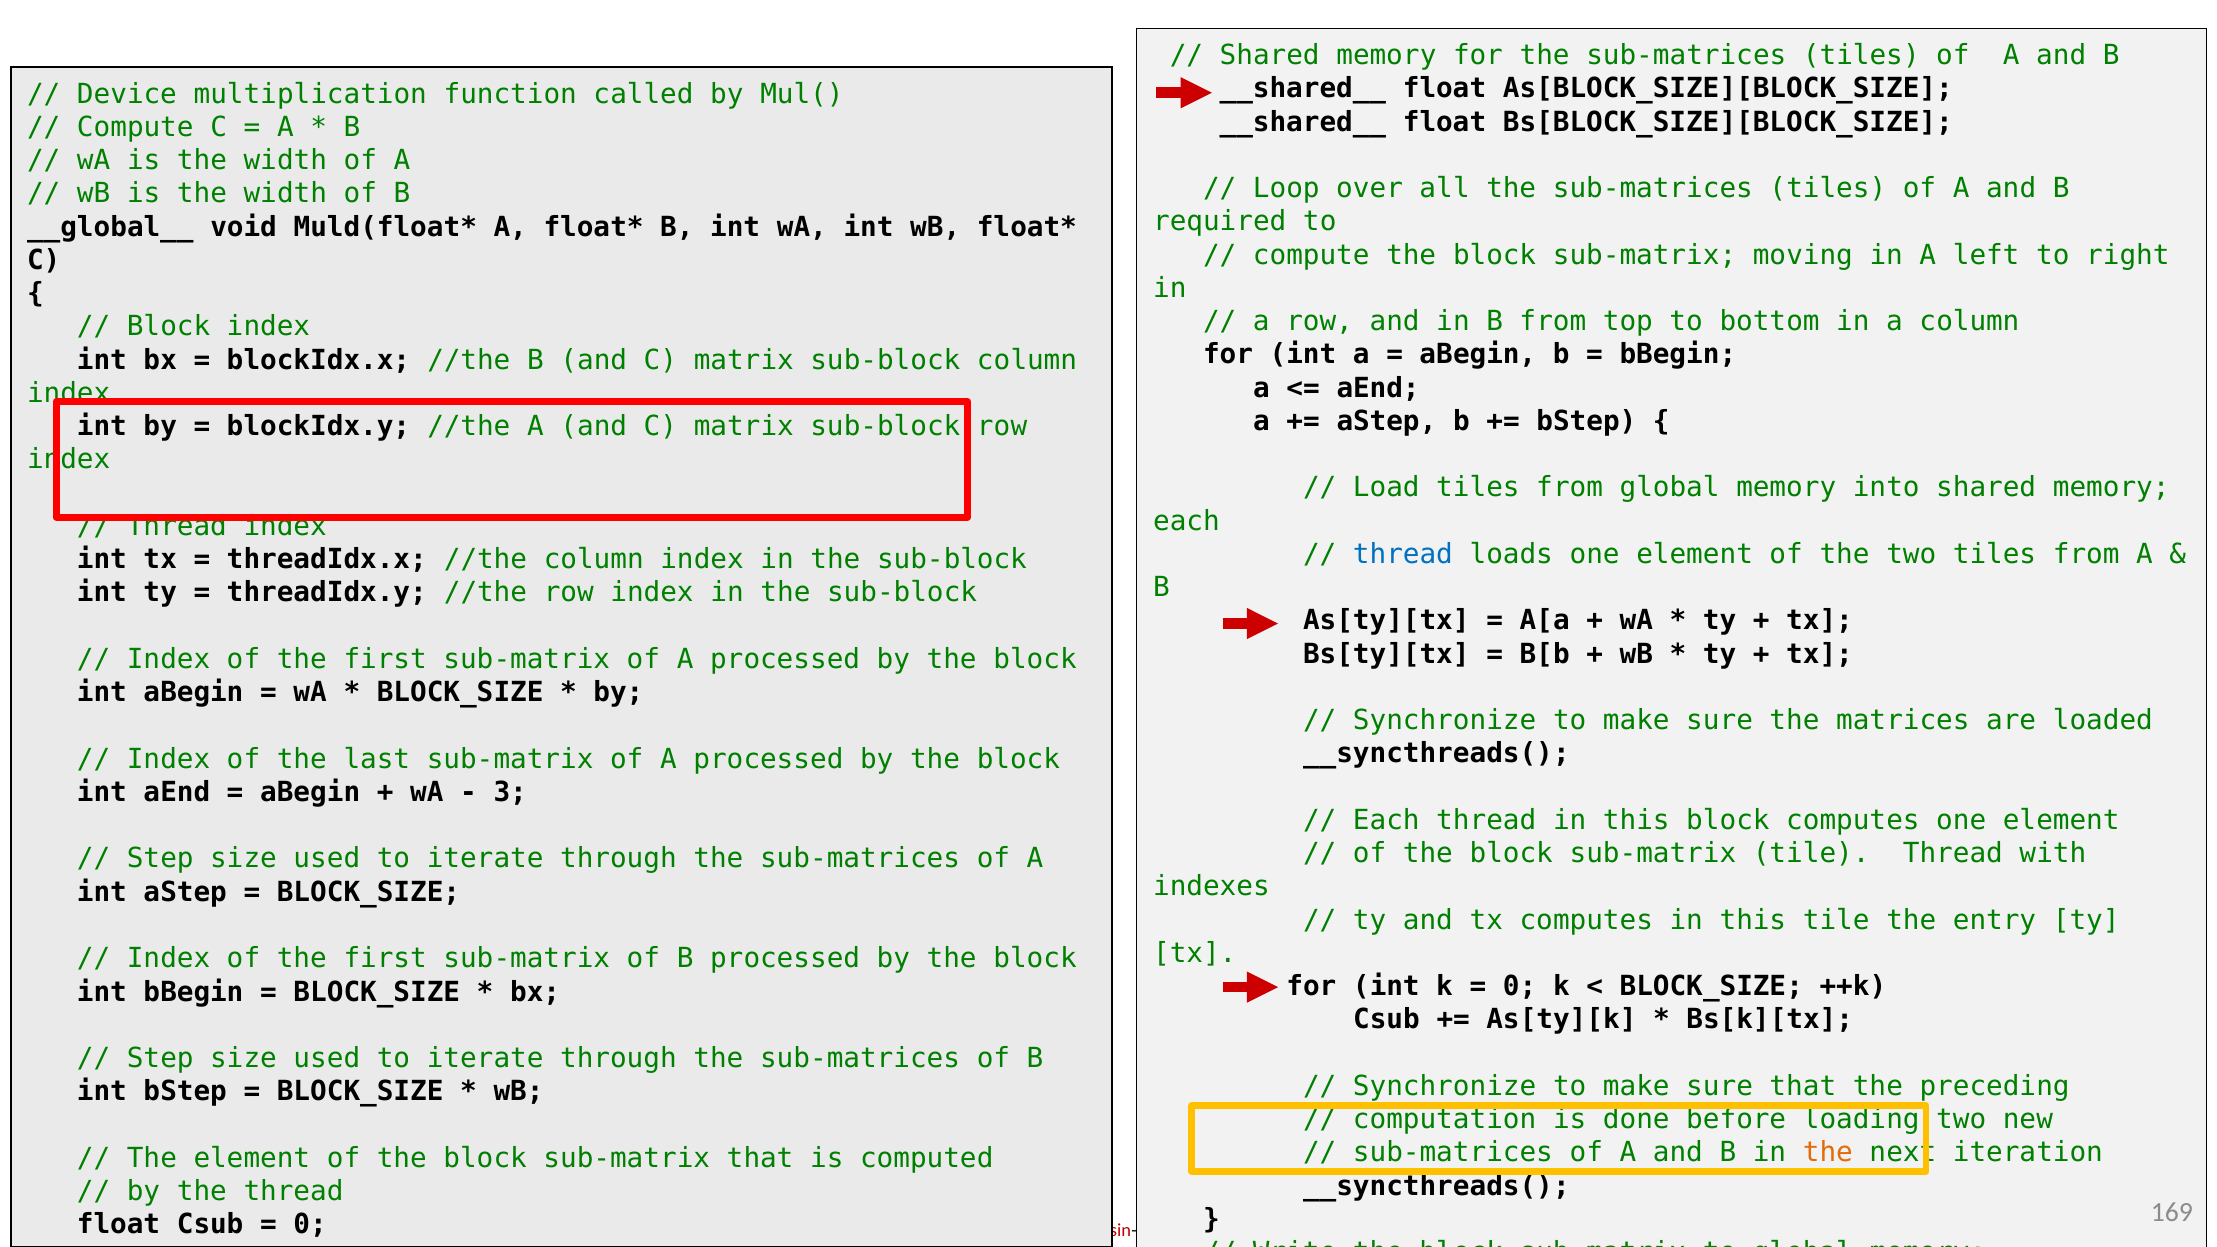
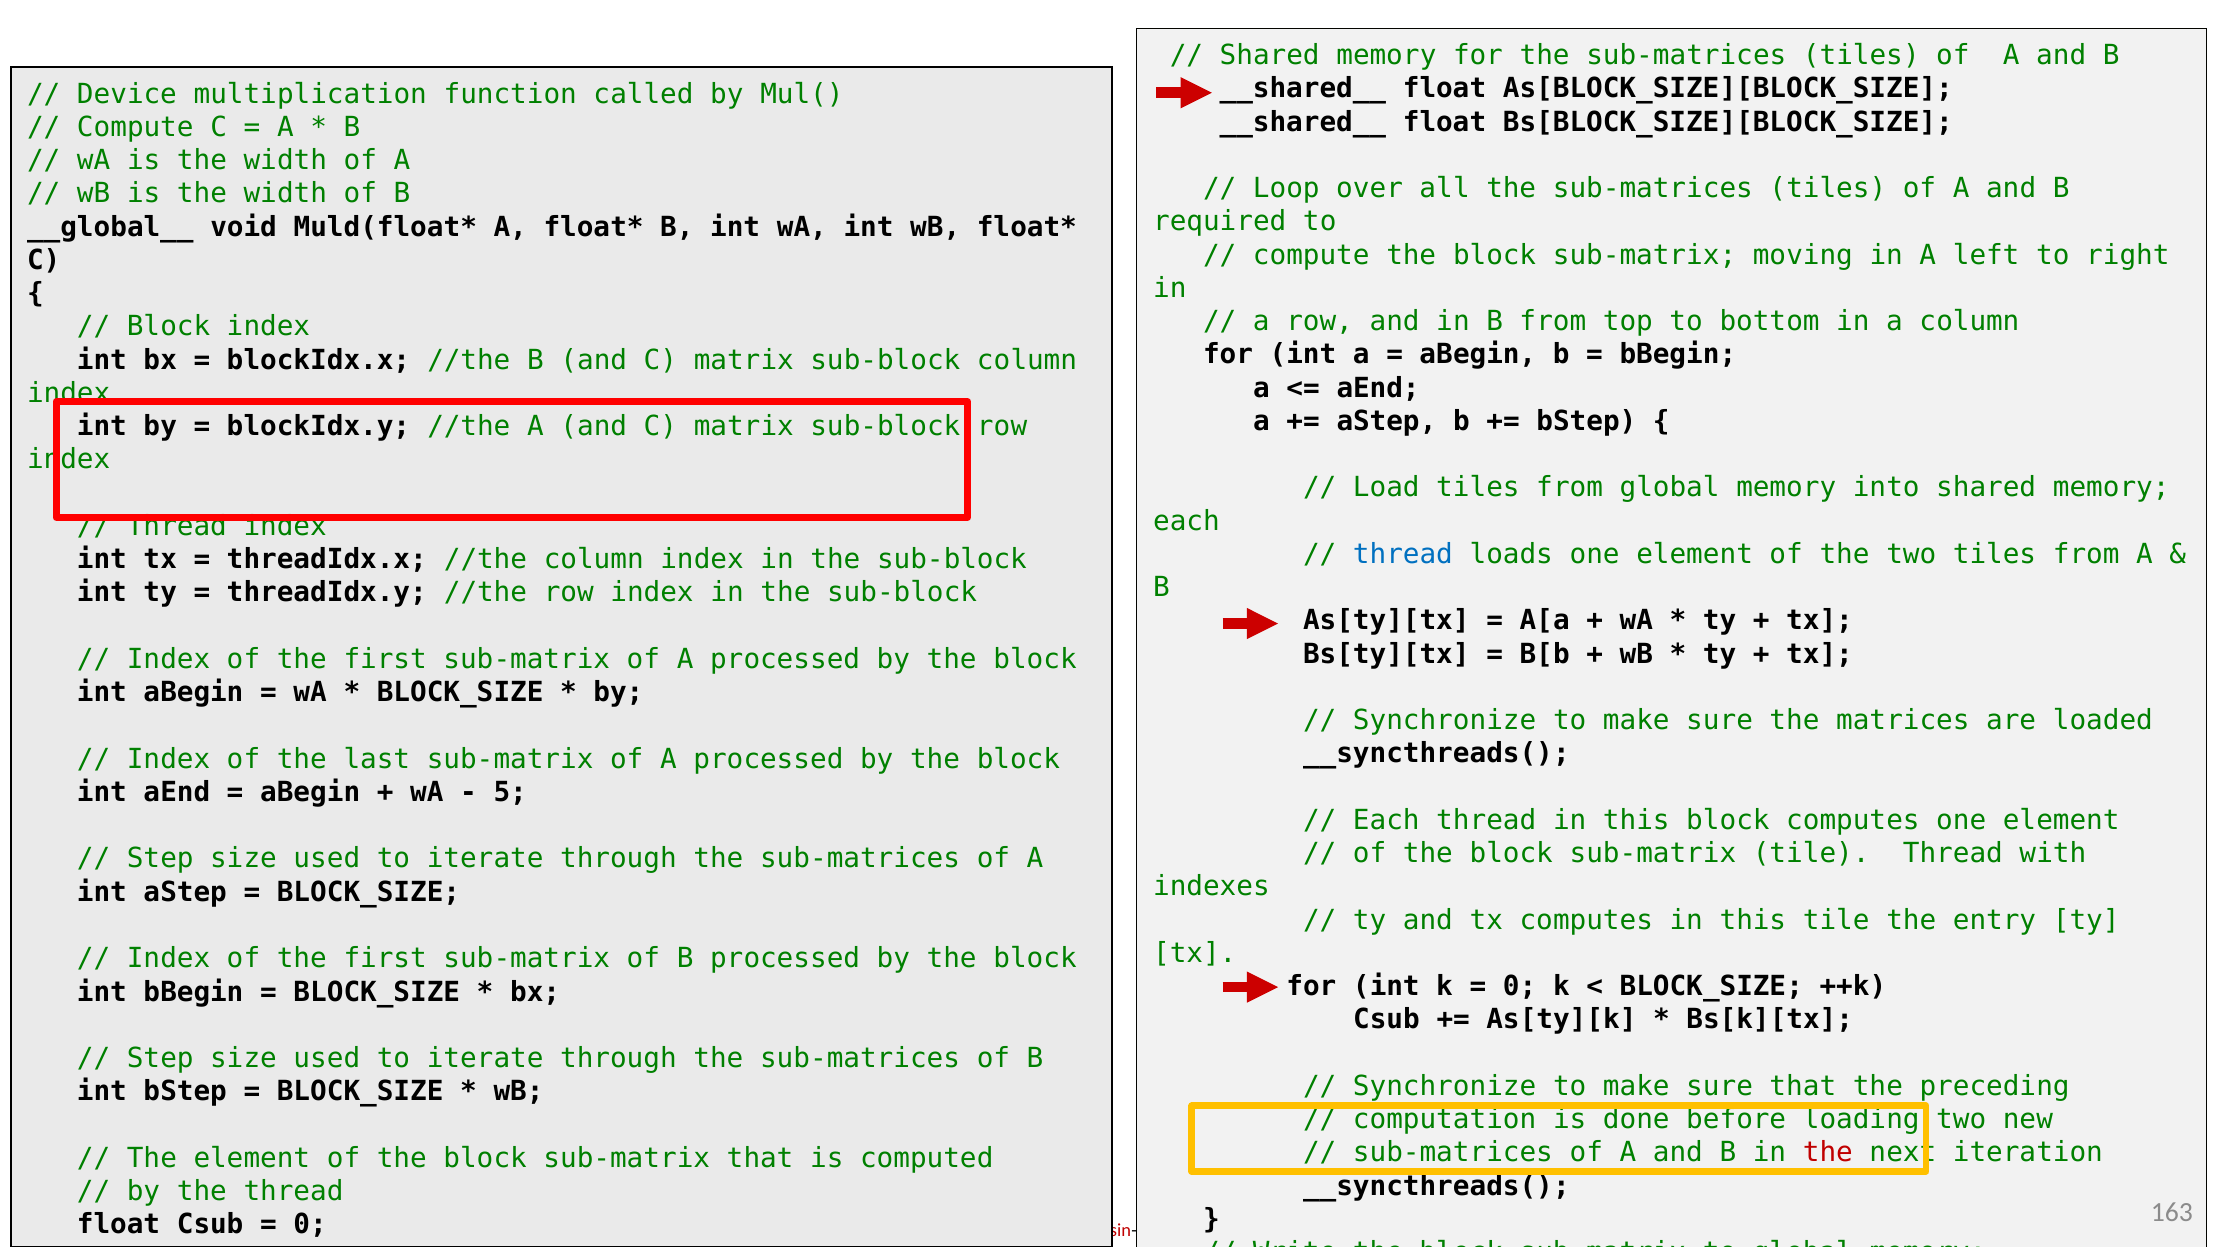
3: 3 -> 5 (510, 792)
the colour: orange -> red (1828, 1153)
169: 169 -> 163 (2172, 1212)
